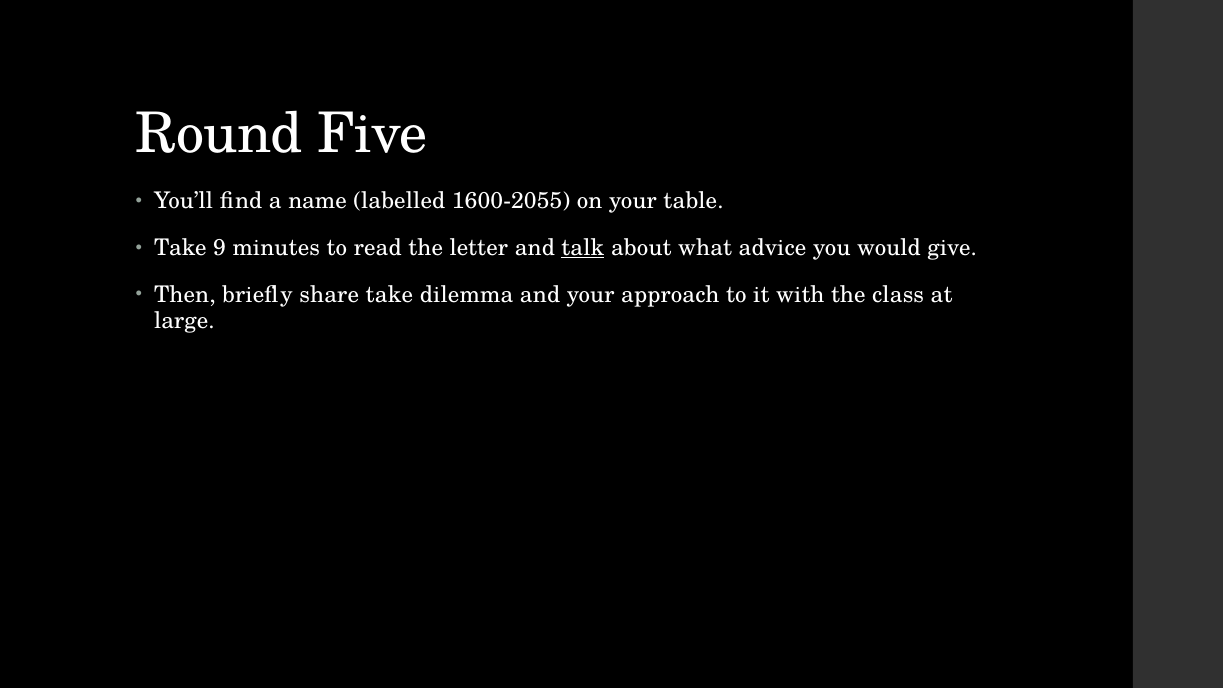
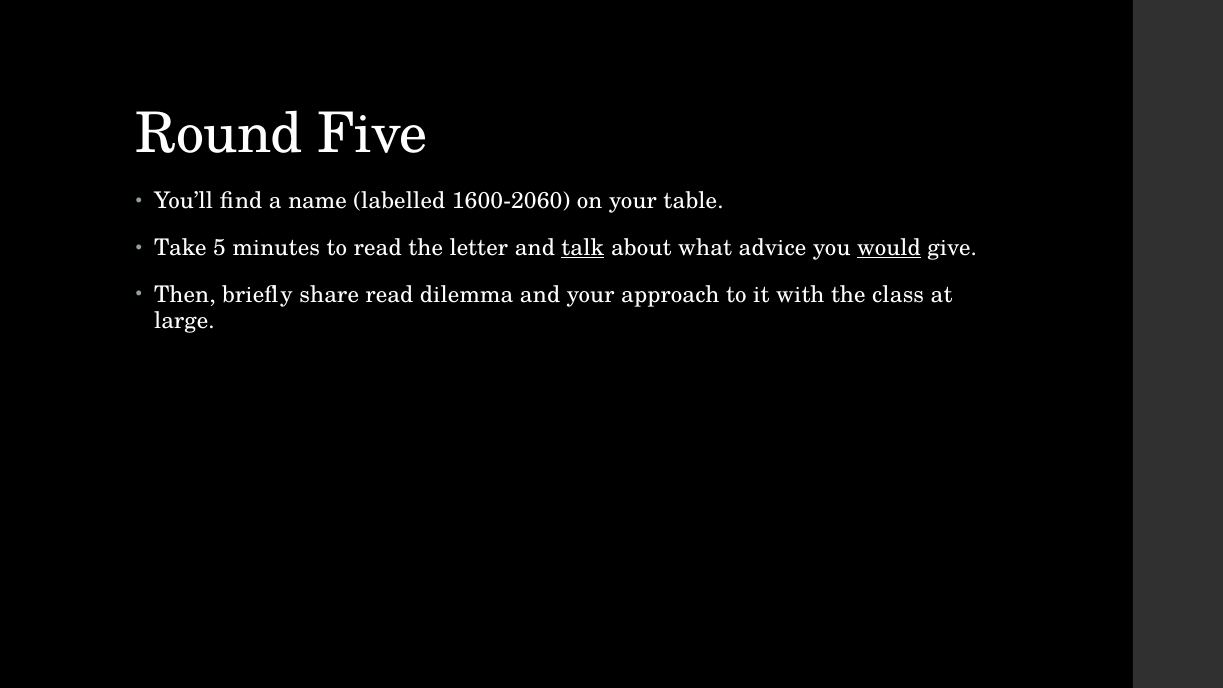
1600-2055: 1600-2055 -> 1600-2060 (511, 201)
9: 9 -> 5 (220, 248)
would underline: none -> present (889, 248)
share take: take -> read (389, 294)
